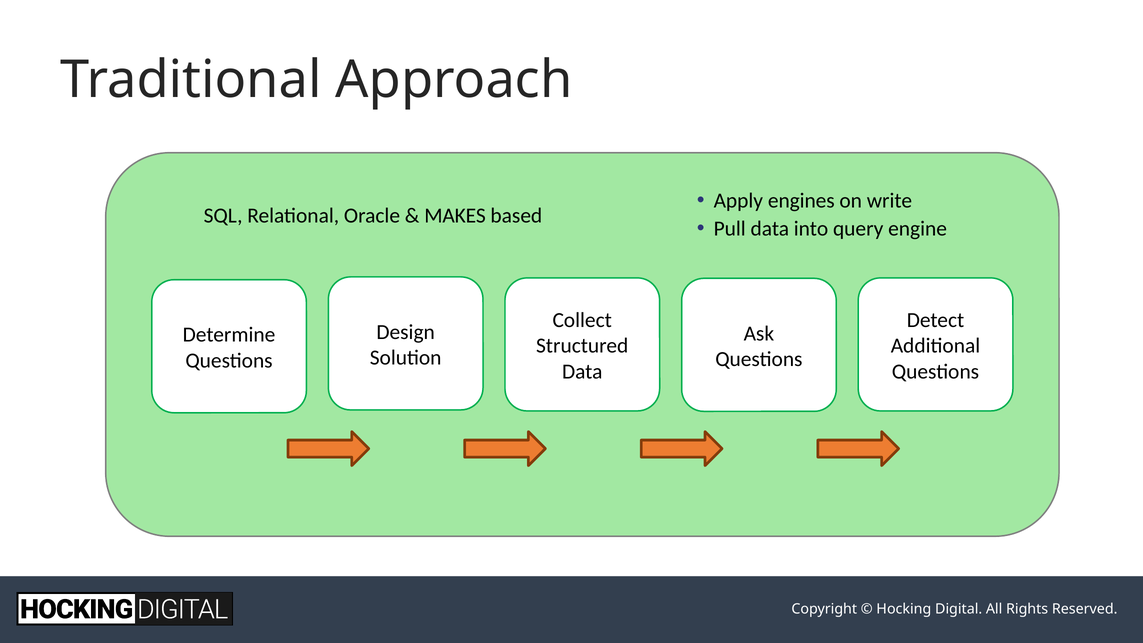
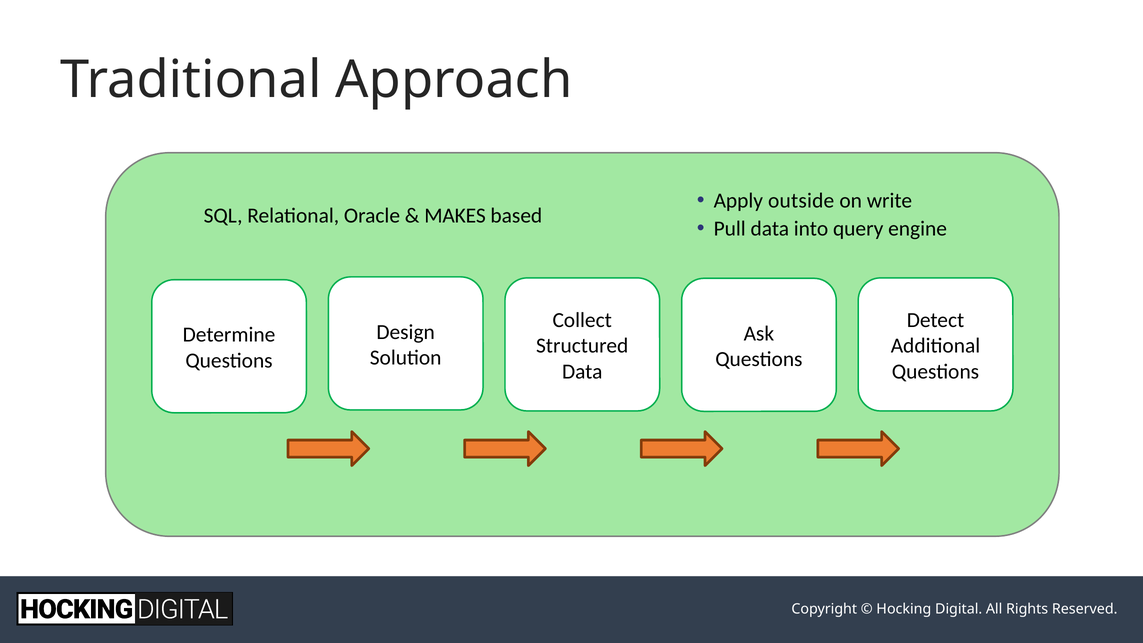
engines: engines -> outside (801, 201)
